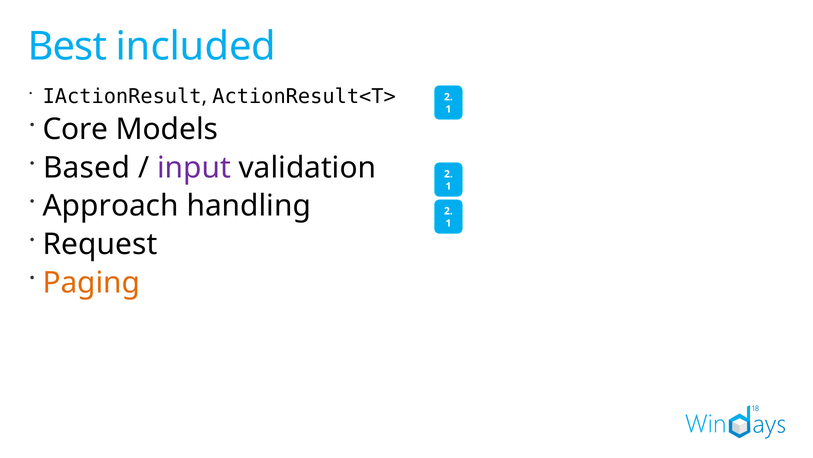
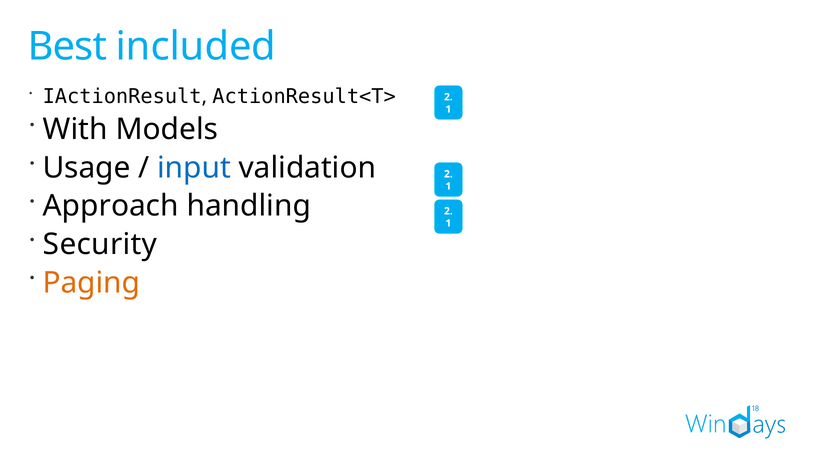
Core: Core -> With (75, 129)
Based: Based -> Usage (87, 167)
input colour: purple -> blue (194, 167)
Request: Request -> Security (100, 244)
